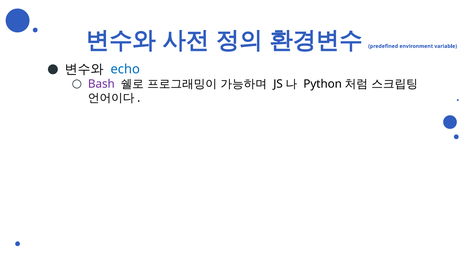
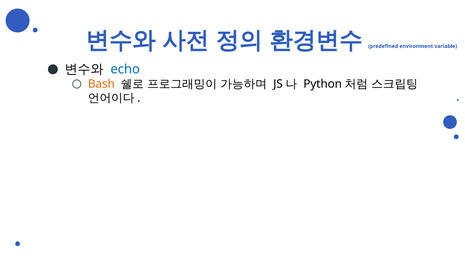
Bash colour: purple -> orange (101, 84)
